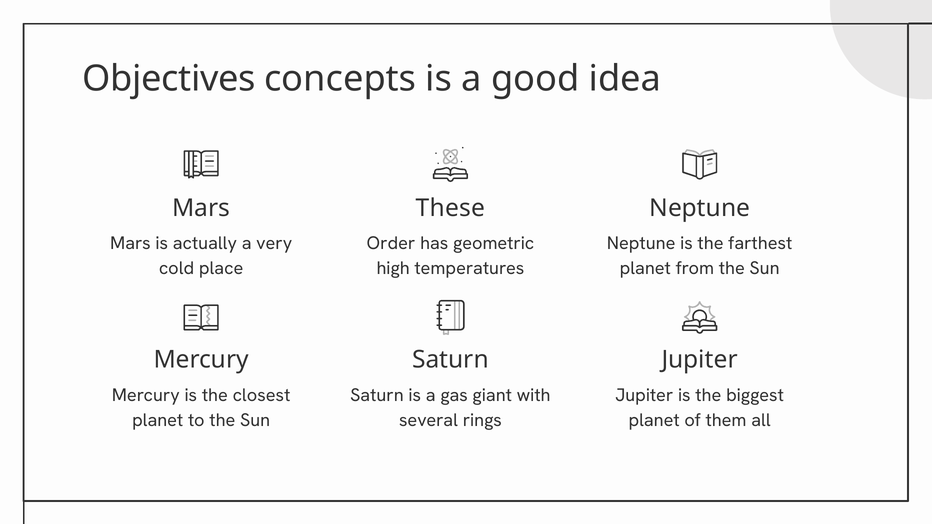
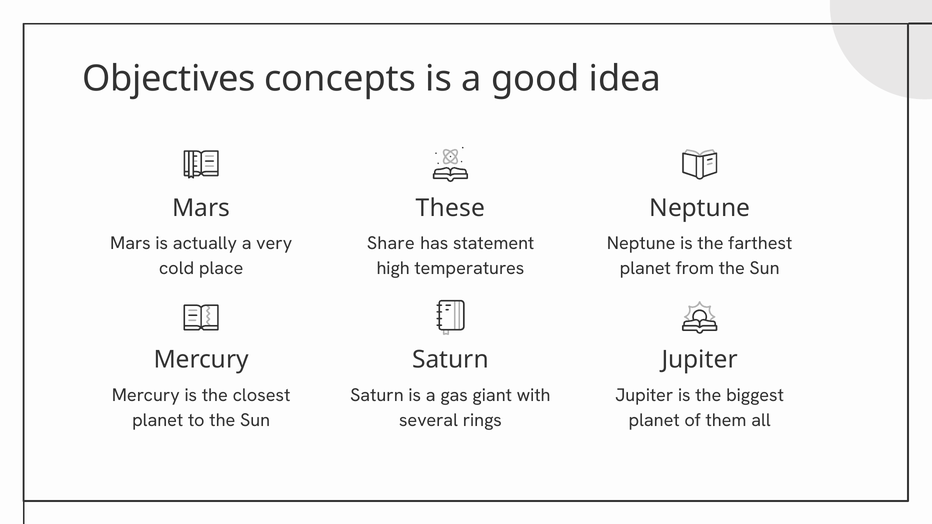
Order: Order -> Share (391, 243)
geometric: geometric -> statement (494, 243)
